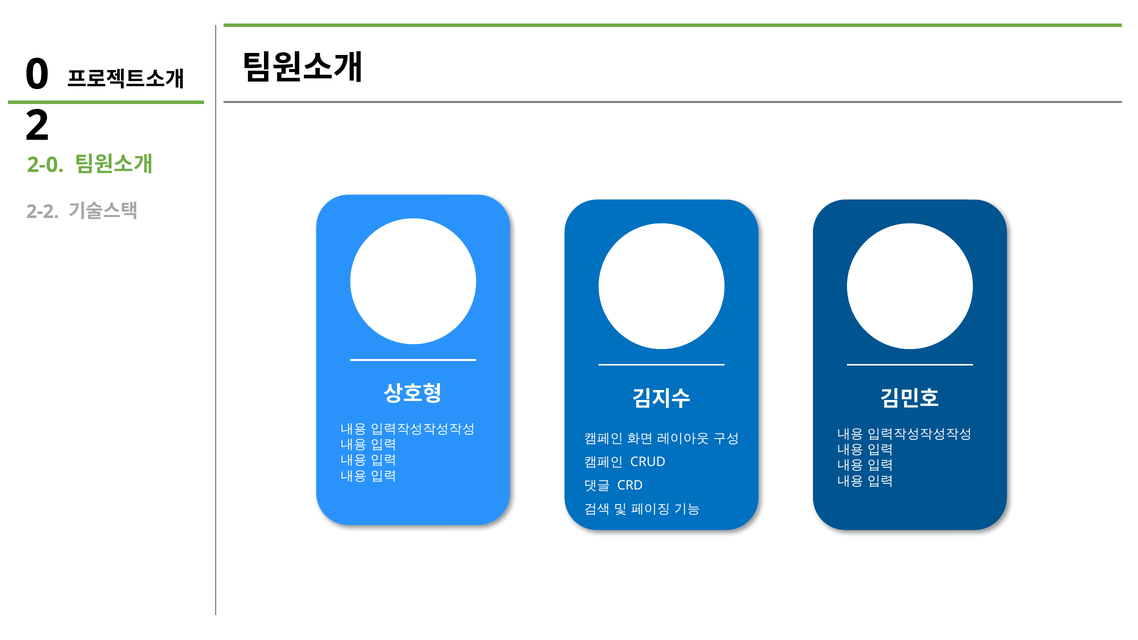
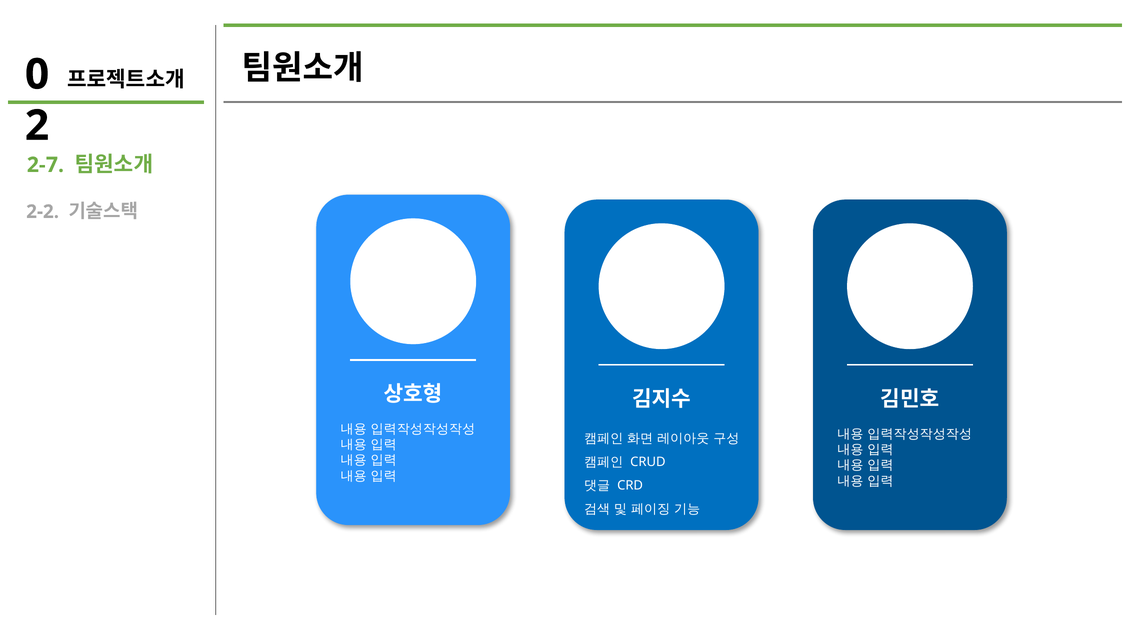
2-0: 2-0 -> 2-7 (45, 165)
